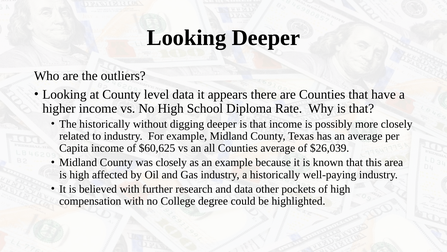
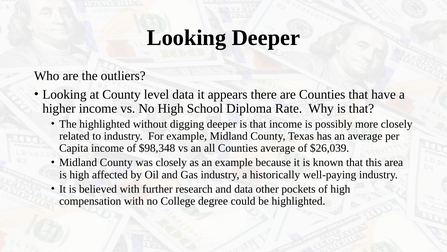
The historically: historically -> highlighted (105, 124)
$60,625: $60,625 -> $98,348 (157, 148)
